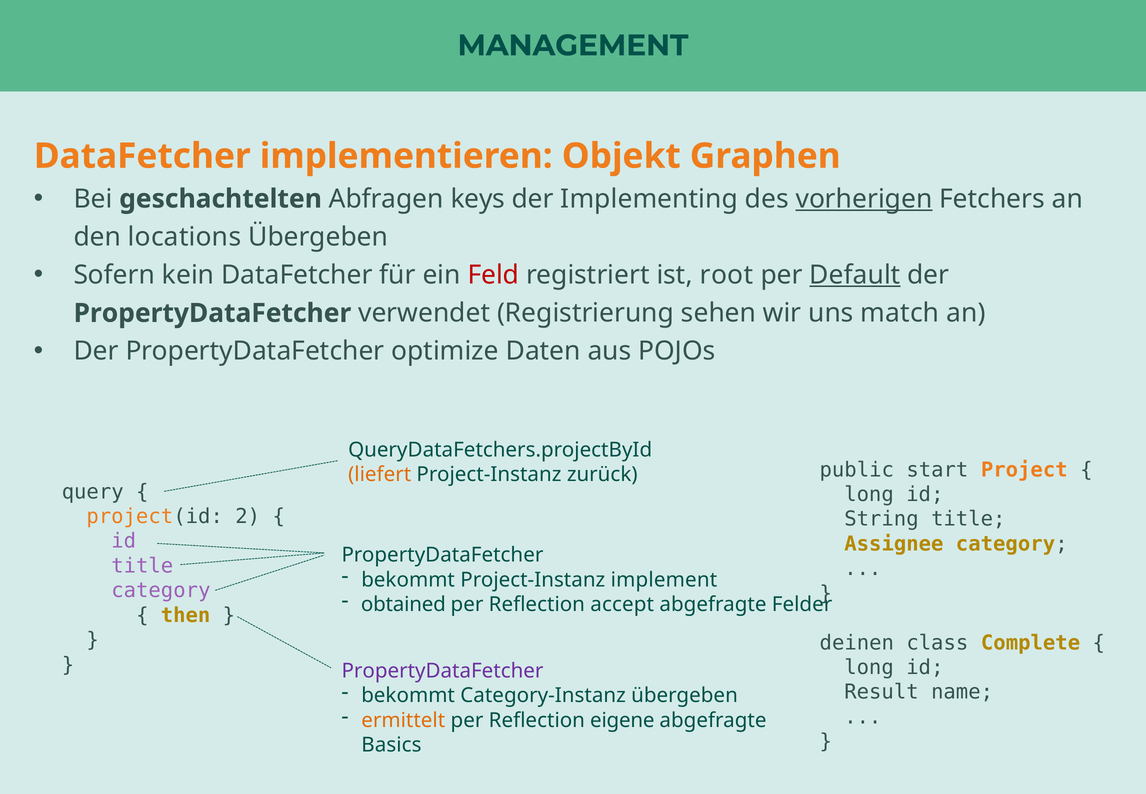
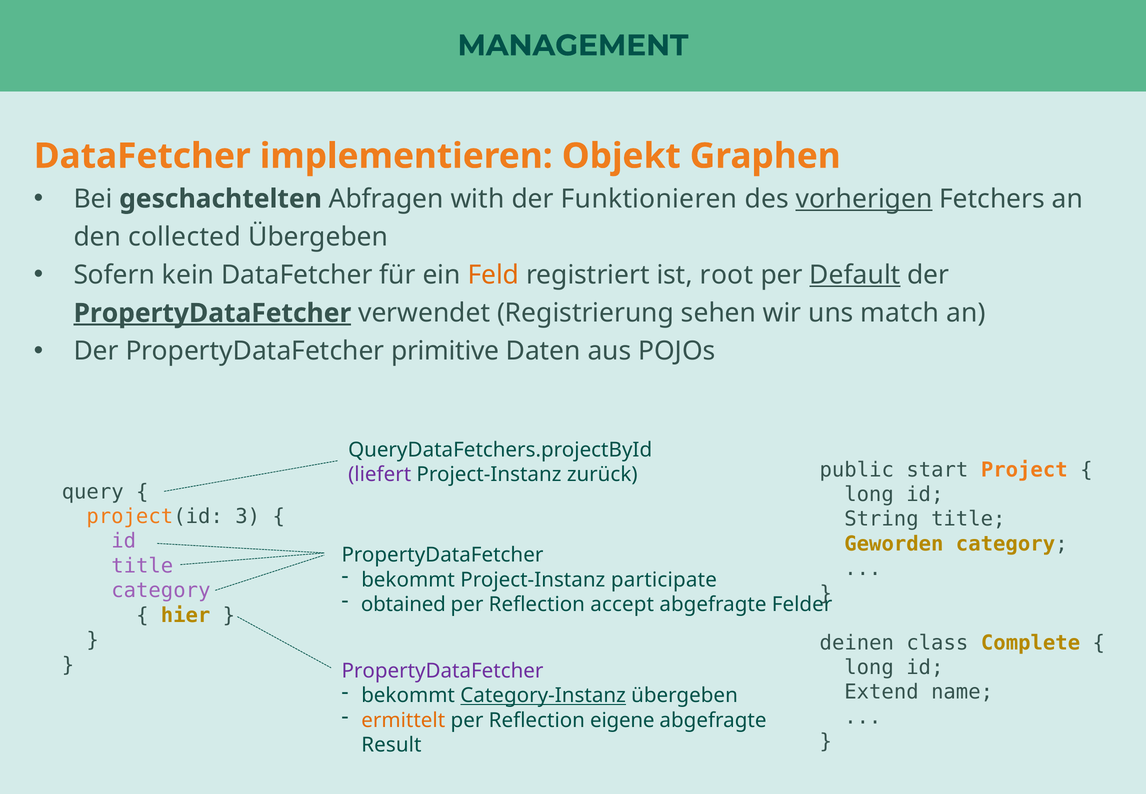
keys: keys -> with (478, 199)
Implementing: Implementing -> Funktionieren (649, 199)
locations: locations -> collected (184, 237)
Feld colour: red -> orange (493, 275)
PropertyDataFetcher underline: none -> present (212, 313)
optimize: optimize -> primitive (445, 351)
liefert colour: orange -> purple (380, 474)
2: 2 -> 3 (248, 516)
Assignee: Assignee -> Geworden (894, 543)
implement: implement -> participate (664, 579)
then: then -> hier (186, 615)
Result: Result -> Extend (881, 692)
Category-Instanz underline: none -> present (543, 695)
Basics: Basics -> Result (391, 744)
